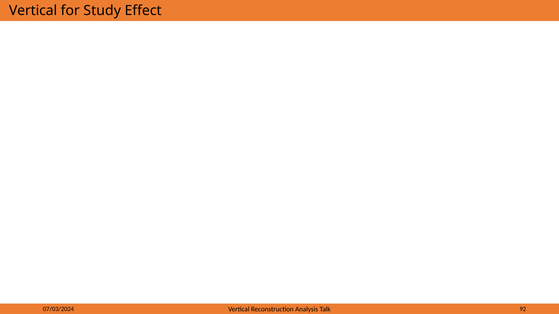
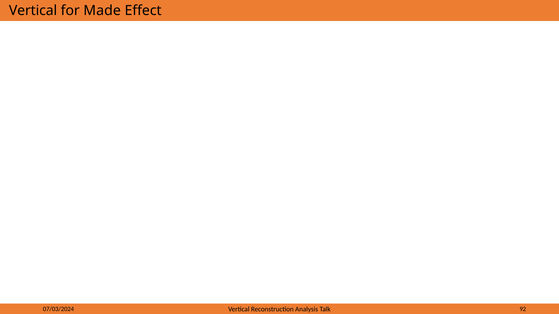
Study: Study -> Made (102, 10)
